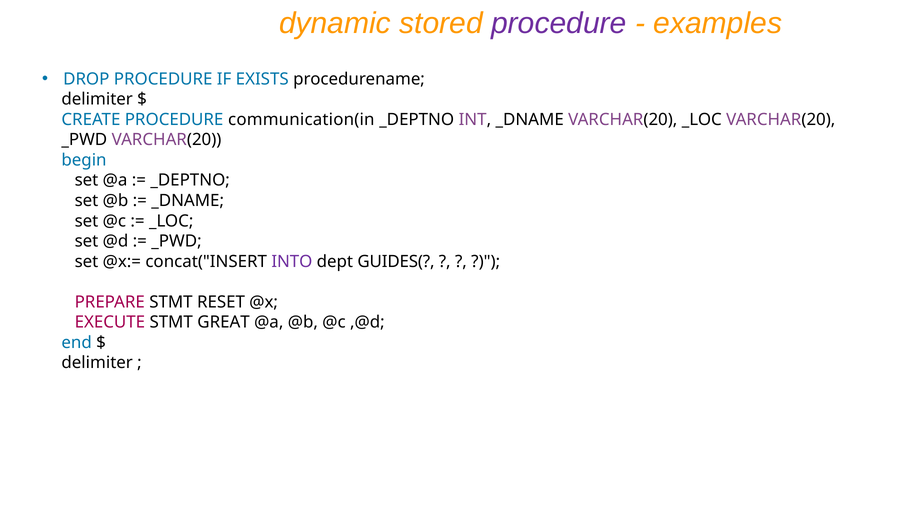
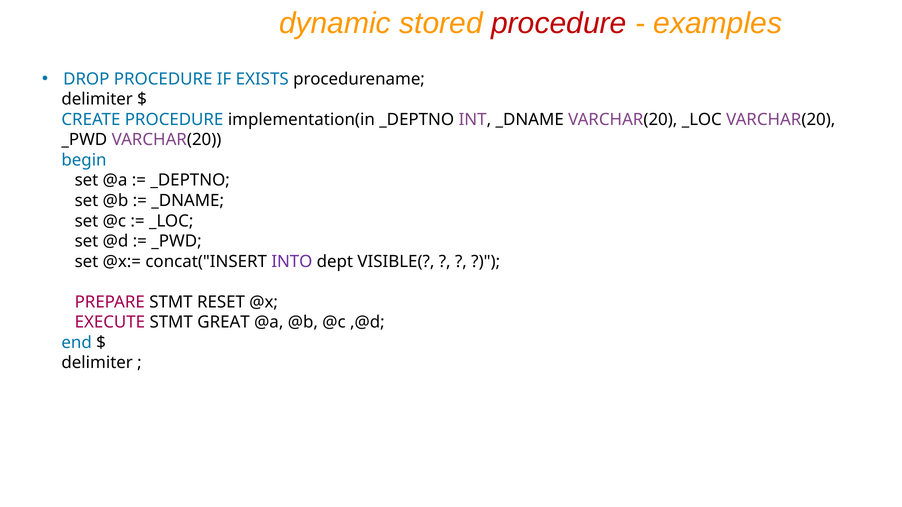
procedure colour: purple -> red (559, 23)
communication(in: communication(in -> implementation(in (301, 120)
GUIDES(: GUIDES( -> VISIBLE( (396, 262)
